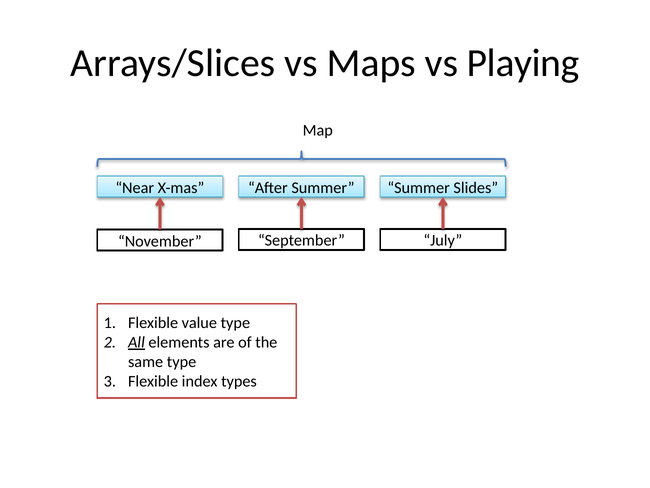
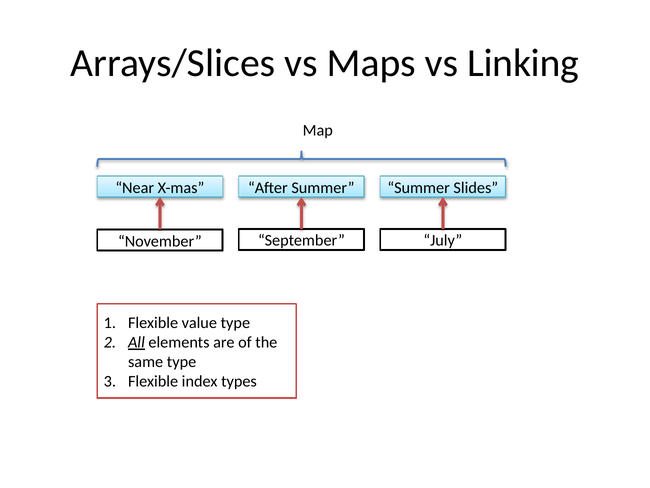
Playing: Playing -> Linking (523, 63)
